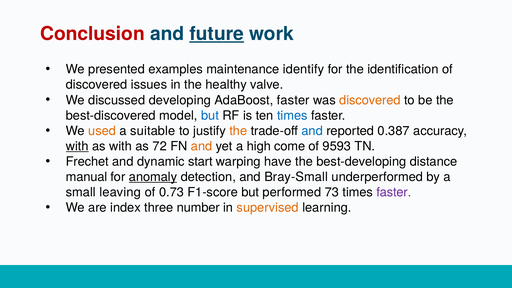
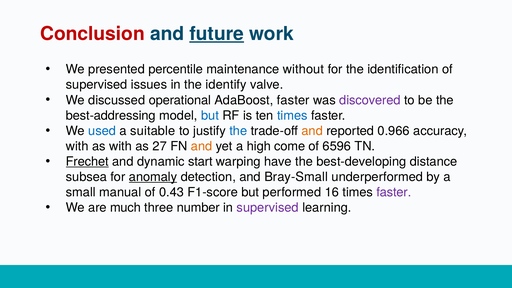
examples: examples -> percentile (176, 69)
identify: identify -> without (304, 69)
discovered: discovered -> supervised (97, 85)
healthy: healthy -> identify (226, 85)
developing: developing -> operational (180, 100)
discovered colour: orange -> purple (370, 100)
best-discovered: best-discovered -> best-addressing (111, 115)
used colour: orange -> blue (102, 131)
the colour: orange -> blue (238, 131)
and colour: blue -> orange (312, 131)
0.387: 0.387 -> 0.966 (394, 131)
with underline: present -> none (77, 146)
72: 72 -> 27 (160, 146)
9593: 9593 -> 6596 (337, 146)
Frechet underline: none -> present (87, 162)
manual: manual -> subsea (86, 177)
leaving: leaving -> manual (120, 192)
0.73: 0.73 -> 0.43 (171, 192)
73: 73 -> 16 (332, 192)
index: index -> much (126, 208)
supervised colour: orange -> purple (268, 208)
